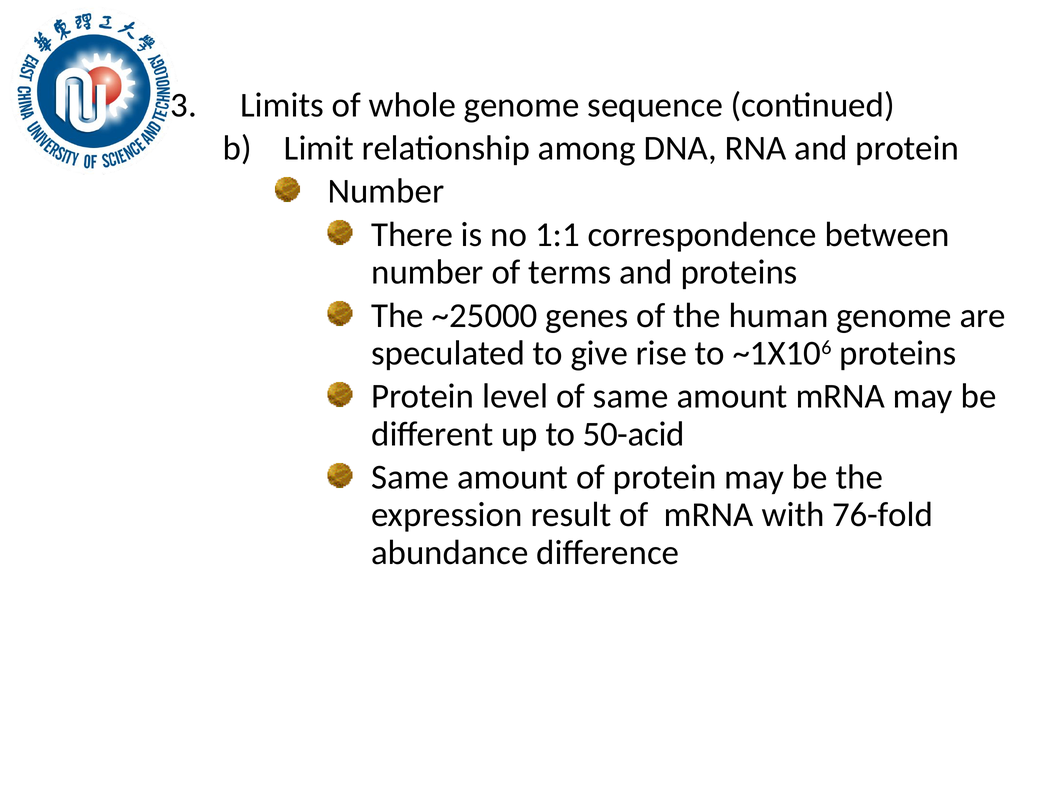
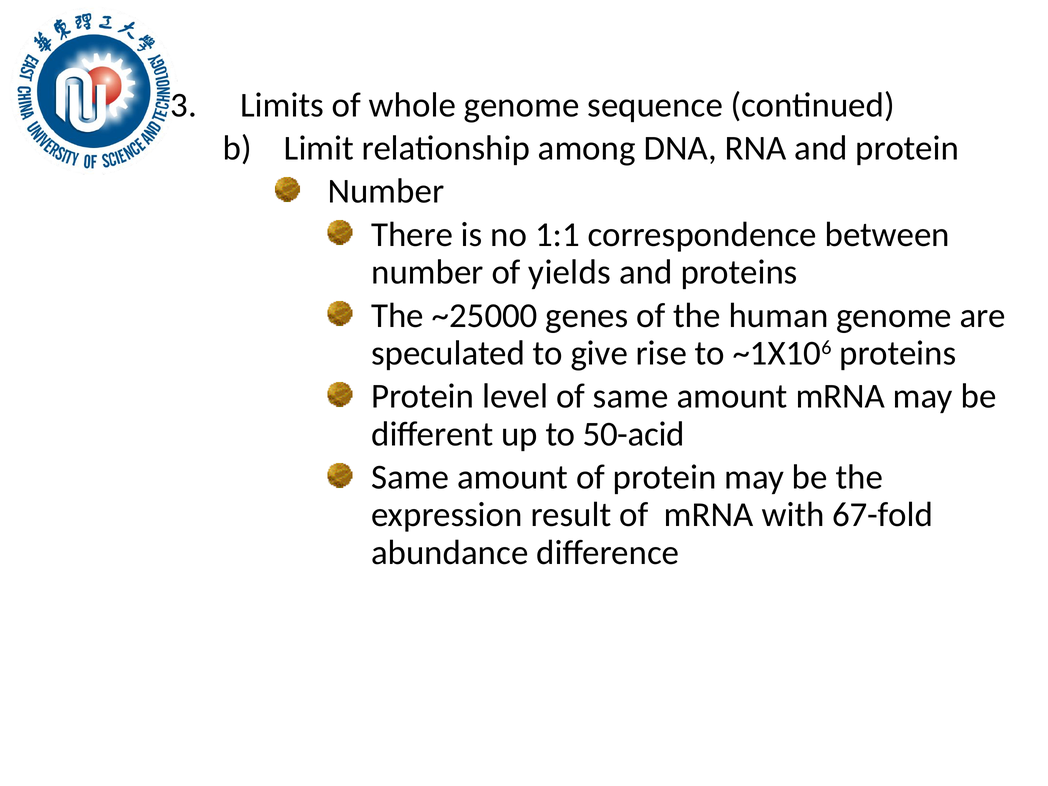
terms: terms -> yields (570, 272)
76-fold: 76-fold -> 67-fold (883, 515)
